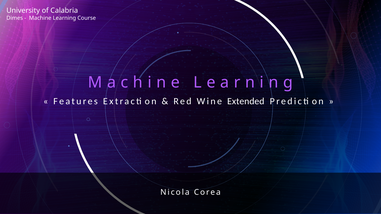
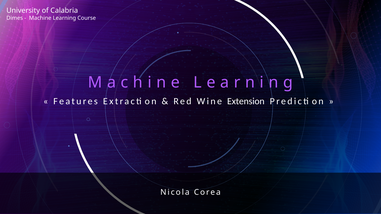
Extended: Extended -> Extension (246, 101)
